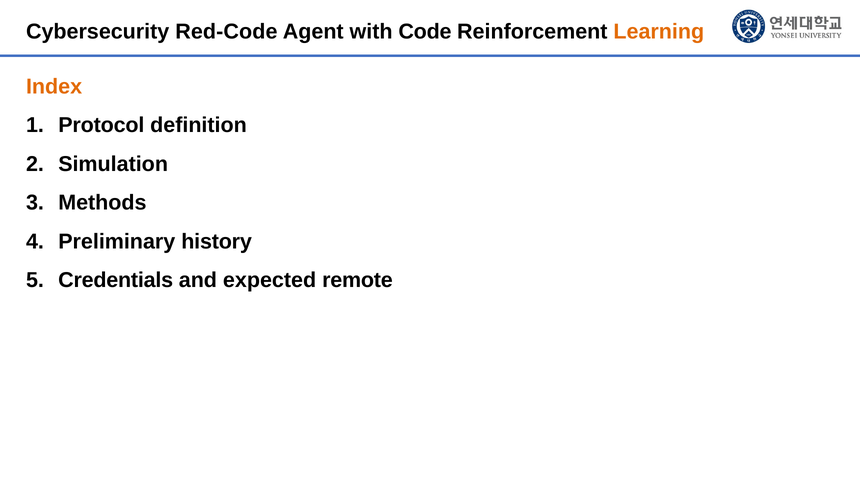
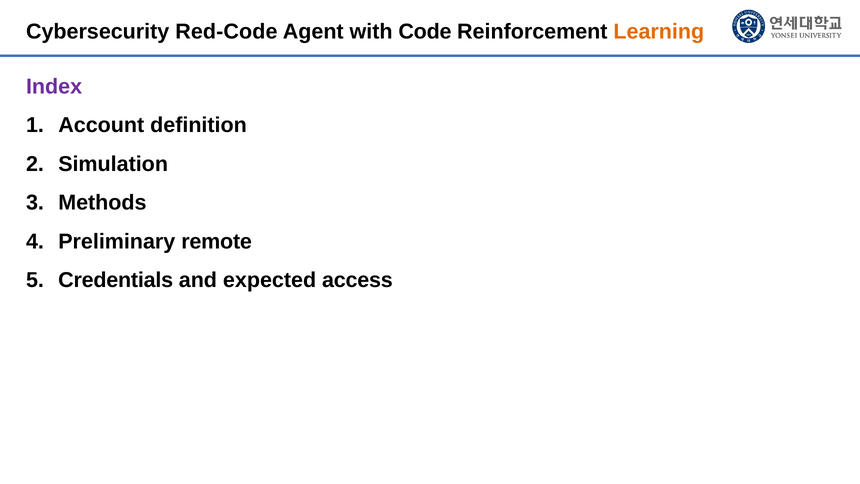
Index colour: orange -> purple (54, 87)
Protocol: Protocol -> Account (101, 125)
history: history -> remote (217, 241)
remote: remote -> access (357, 280)
